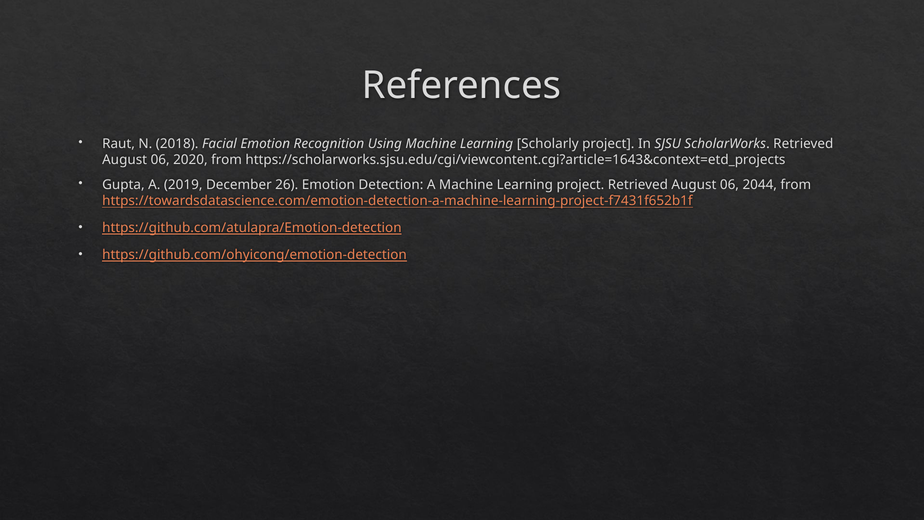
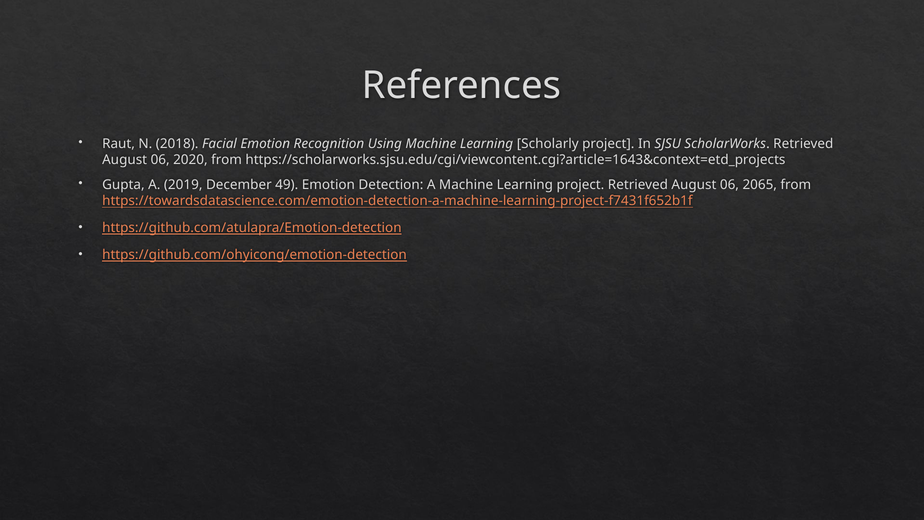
26: 26 -> 49 (287, 185)
2044: 2044 -> 2065 (760, 185)
